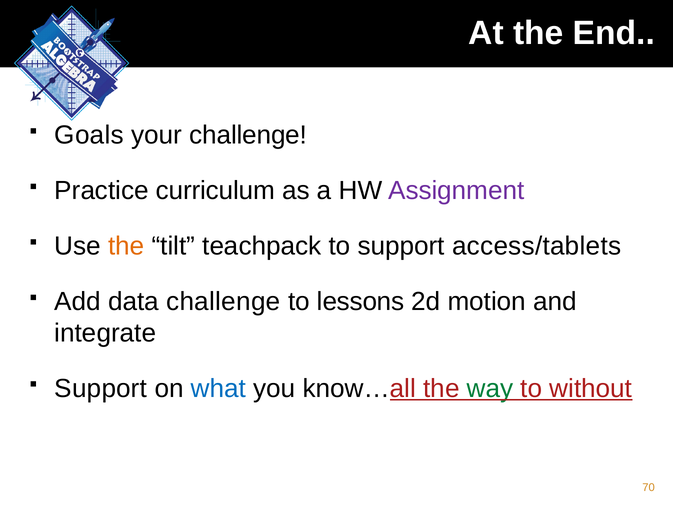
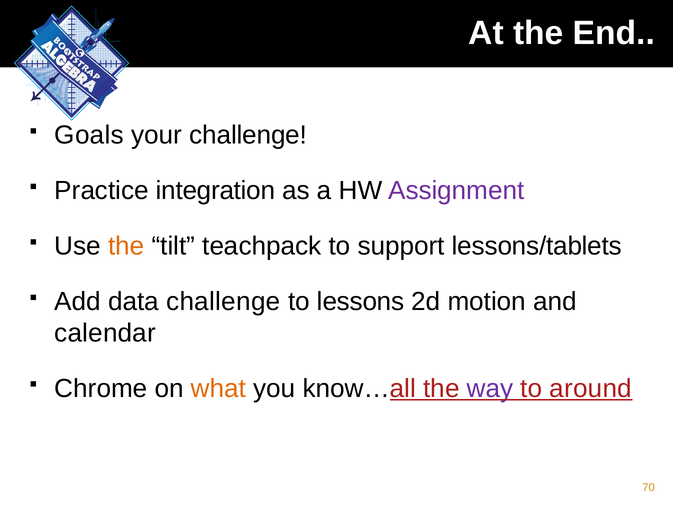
curriculum: curriculum -> integration (216, 191)
access/tablets: access/tablets -> lessons/tablets (537, 246)
integrate: integrate -> calendar (105, 333)
Support: Support -> Chrome (101, 388)
what colour: blue -> orange (218, 388)
way colour: green -> purple (490, 388)
without: without -> around (591, 388)
